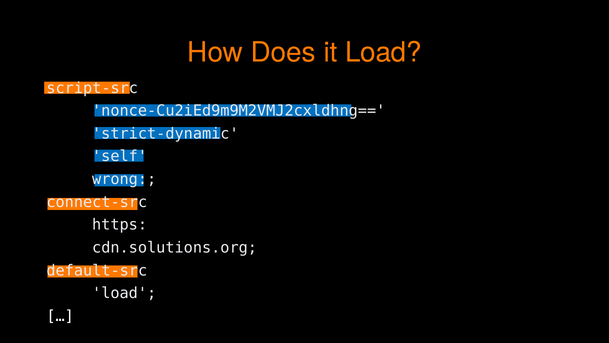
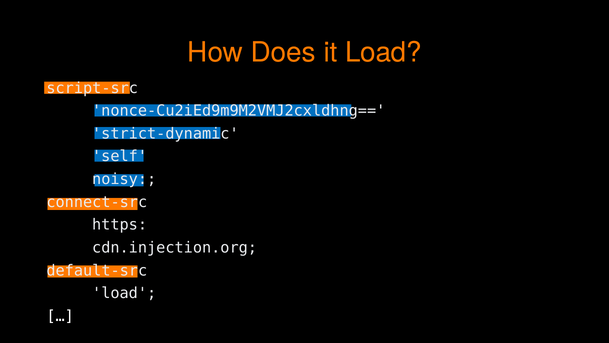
wrong: wrong -> noisy (124, 179)
cdn.solutions.org: cdn.solutions.org -> cdn.injection.org (175, 247)
